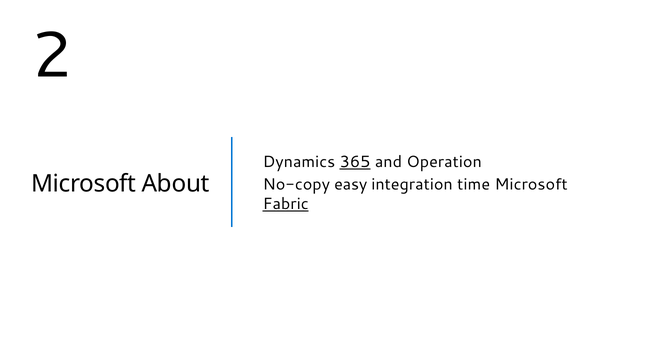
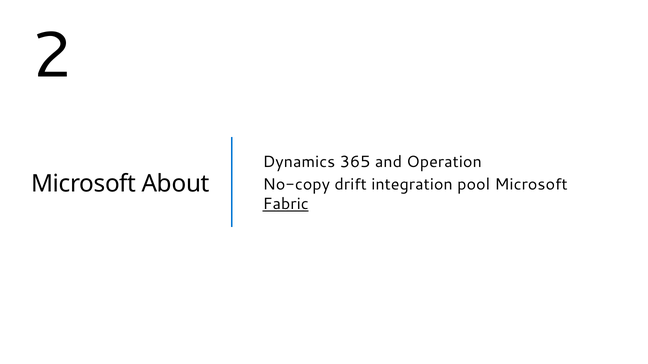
365 underline: present -> none (355, 162)
easy: easy -> drift (351, 185)
time: time -> pool (474, 185)
